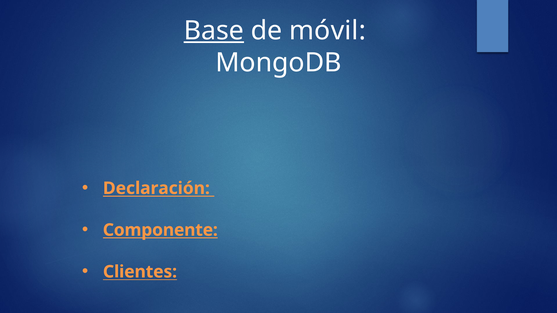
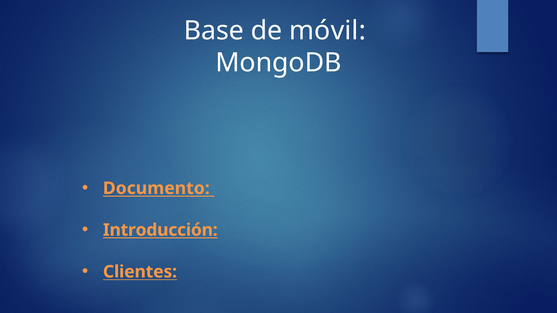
Base underline: present -> none (214, 31)
Declaración: Declaración -> Documento (156, 188)
Componente: Componente -> Introducción (160, 230)
